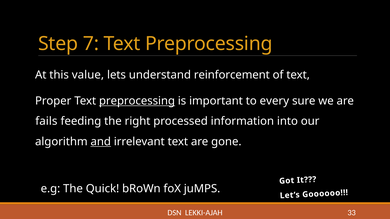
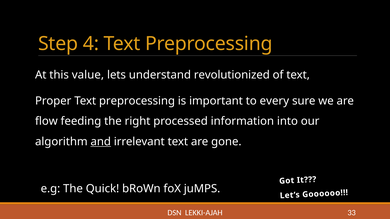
7: 7 -> 4 (91, 44)
reinforcement: reinforcement -> revolutionized (232, 75)
preprocessing underline: present -> none (137, 101)
fails: fails -> flow (46, 121)
